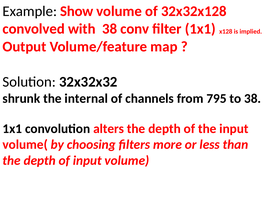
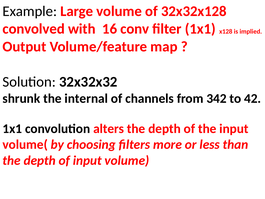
Show: Show -> Large (77, 11)
with 38: 38 -> 16 (110, 29)
795: 795 -> 342 (217, 98)
to 38: 38 -> 42 (253, 98)
